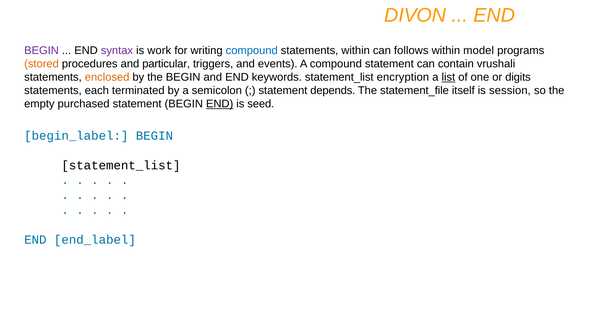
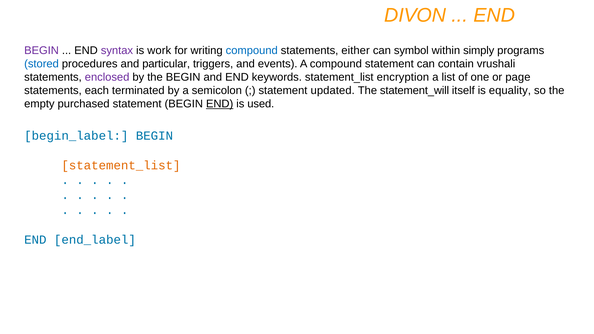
statements within: within -> either (356, 50)
follows: follows -> symbol (411, 50)
model: model -> simply (479, 50)
stored colour: orange -> blue (42, 64)
enclosed colour: orange -> purple (107, 77)
list underline: present -> none (448, 77)
digits: digits -> page (518, 77)
depends: depends -> updated (333, 91)
statement_file: statement_file -> statement_will (415, 91)
session: session -> equality (510, 91)
seed: seed -> used (261, 104)
statement_list colour: black -> orange (121, 165)
